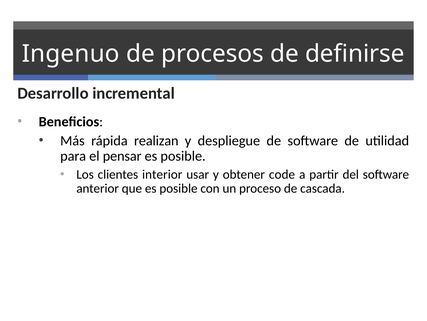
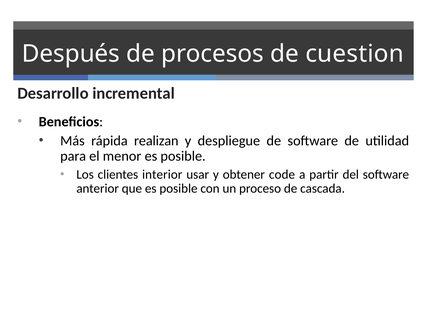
Ingenuo: Ingenuo -> Después (71, 54)
definirse: definirse -> cuestion (355, 54)
pensar: pensar -> menor (122, 156)
